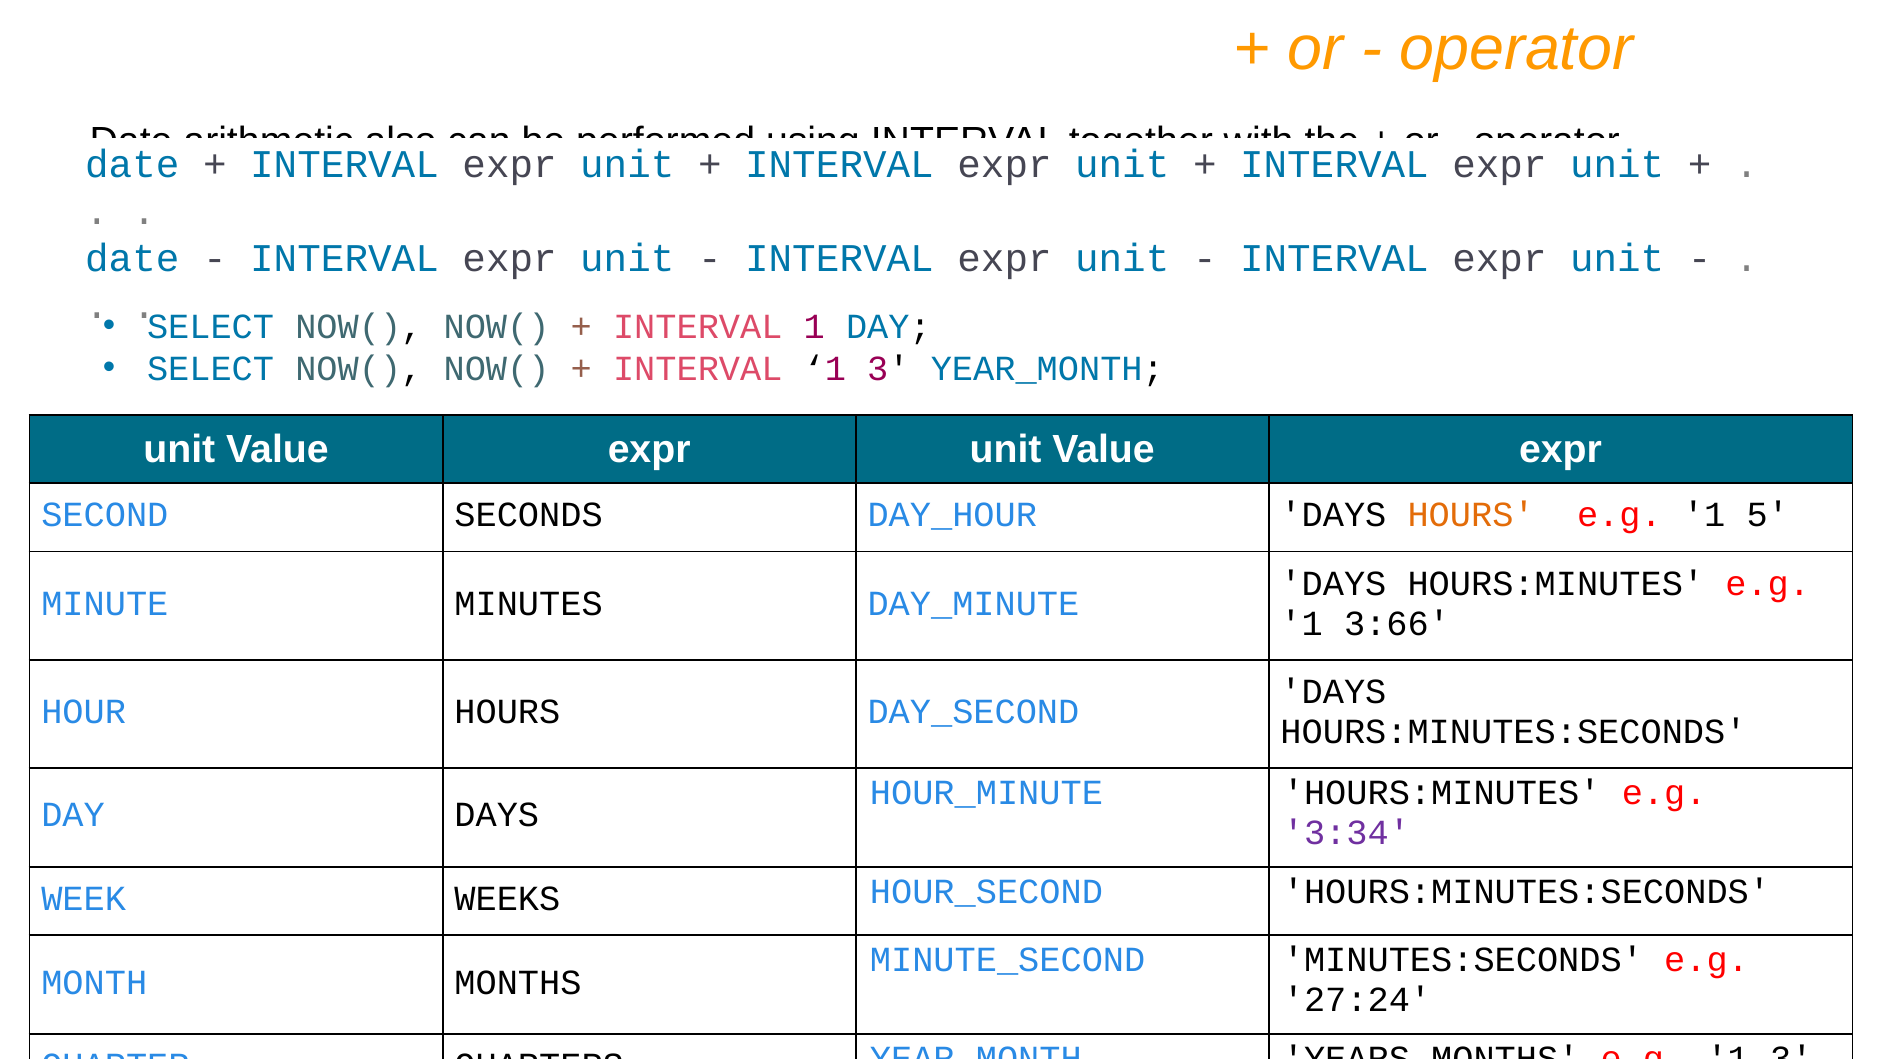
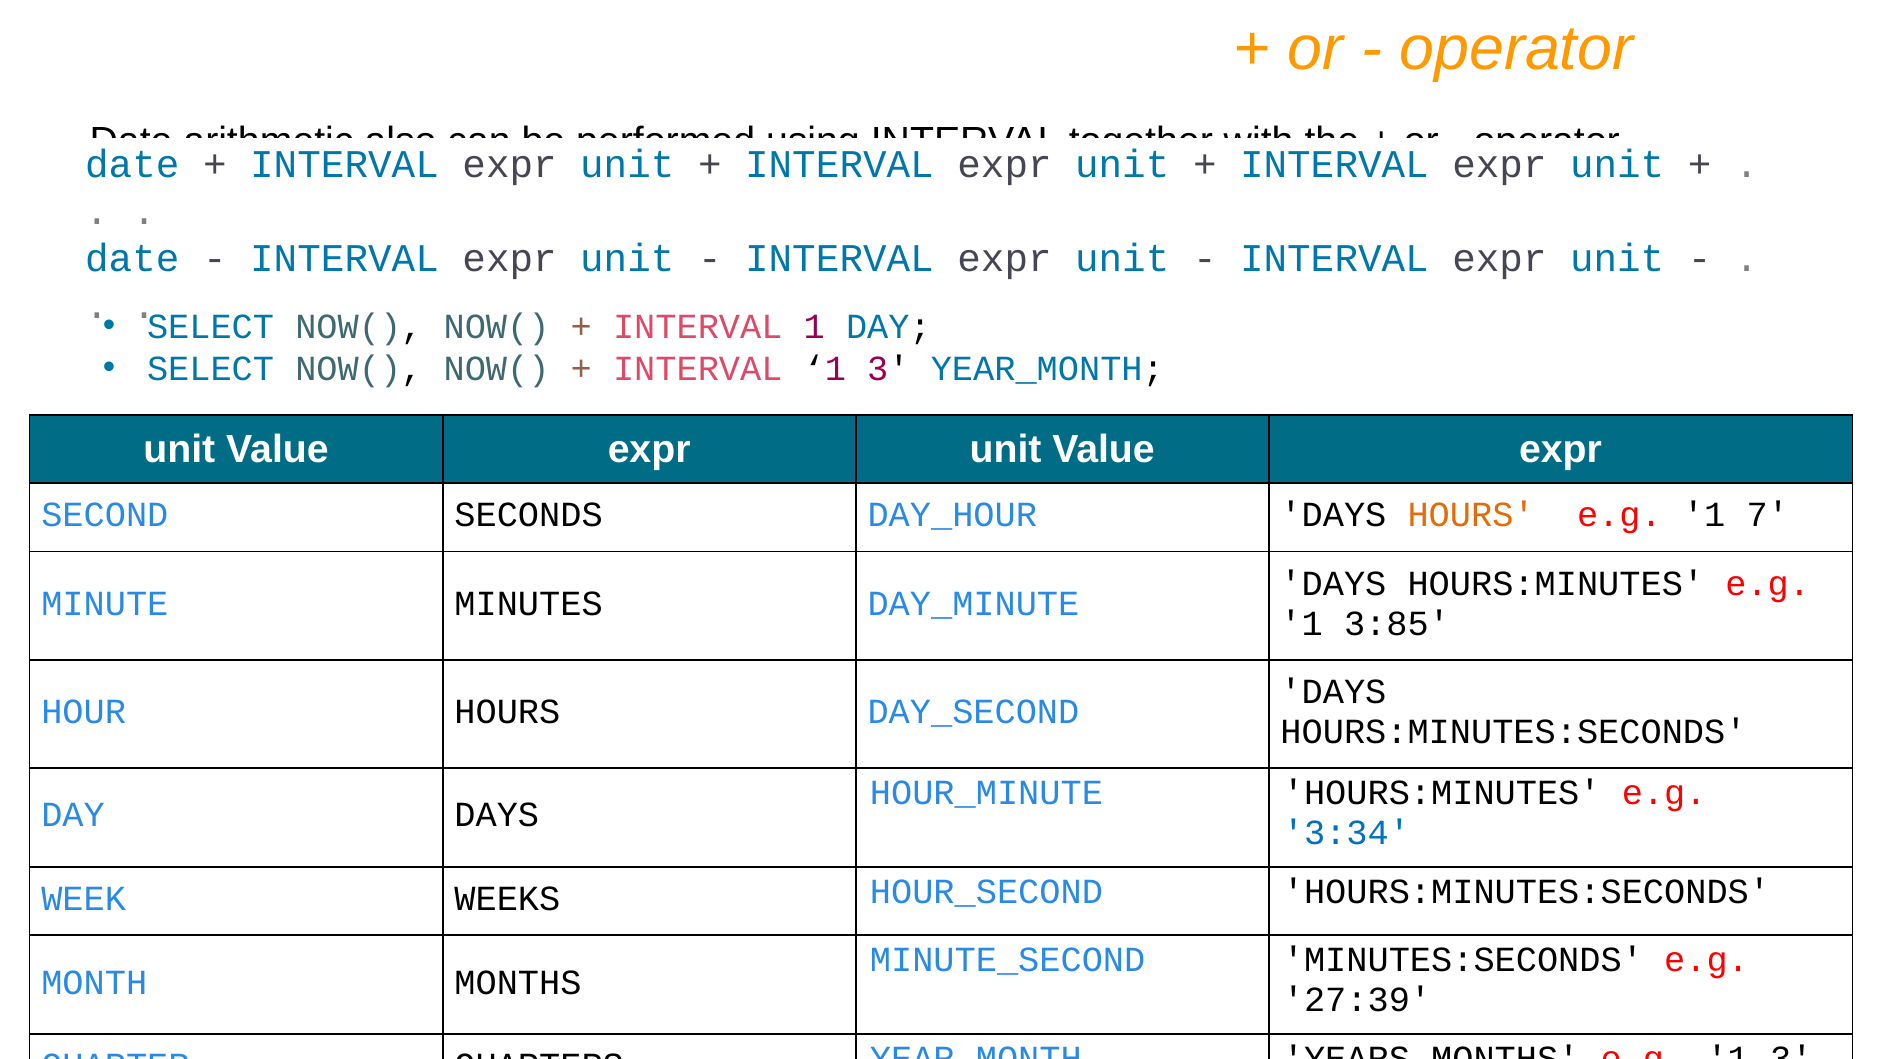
5: 5 -> 7 (1768, 515)
3:66: 3:66 -> 3:85 (1397, 624)
3:34 colour: purple -> blue (1346, 833)
27:24: 27:24 -> 27:39 (1357, 1000)
